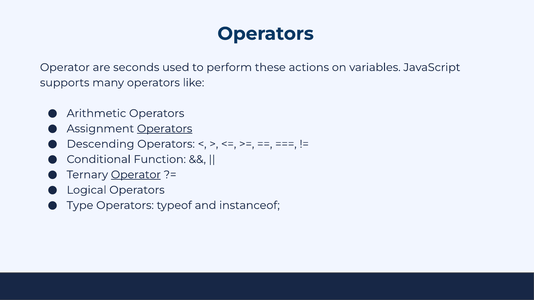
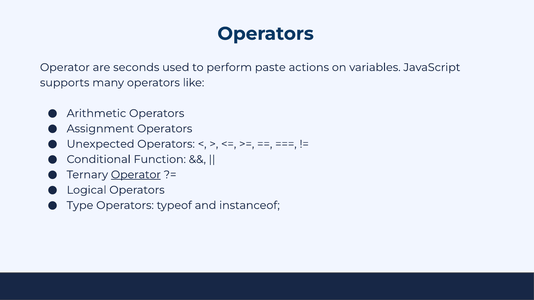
these: these -> paste (270, 67)
Operators underline: present -> none (165, 129)
Descending: Descending -> Unexpected (101, 144)
